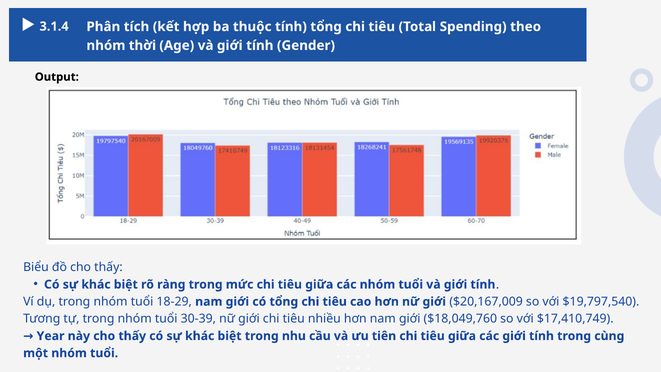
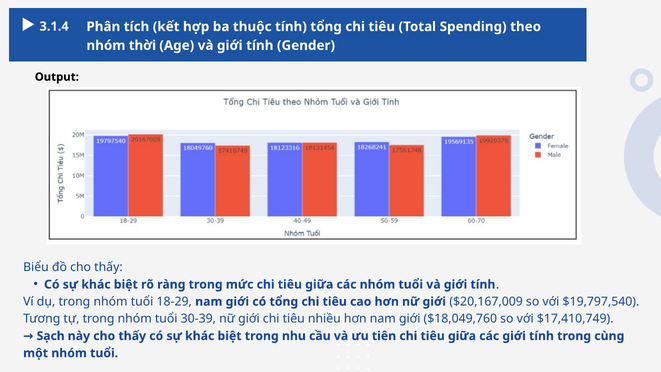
Year: Year -> Sạch (51, 336)
